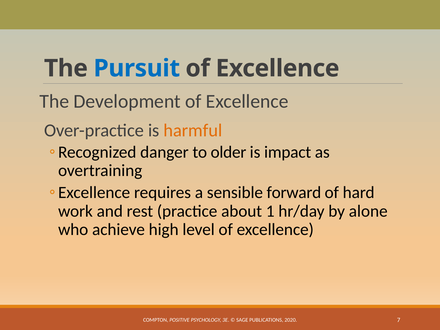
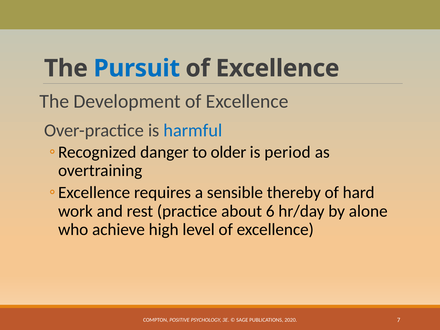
harmful colour: orange -> blue (193, 130)
impact: impact -> period (288, 152)
forward: forward -> thereby (294, 193)
1: 1 -> 6 (270, 211)
